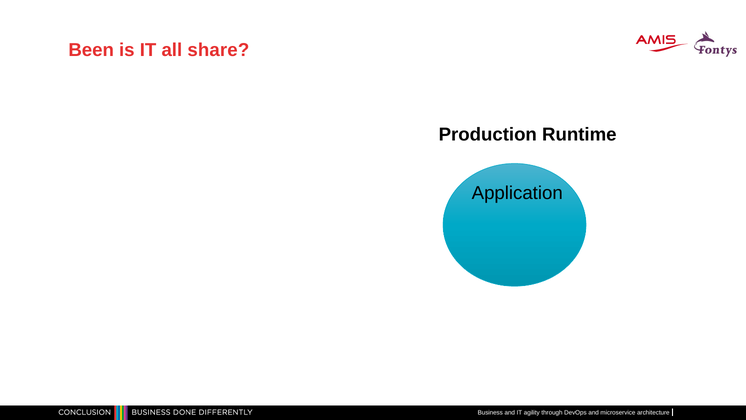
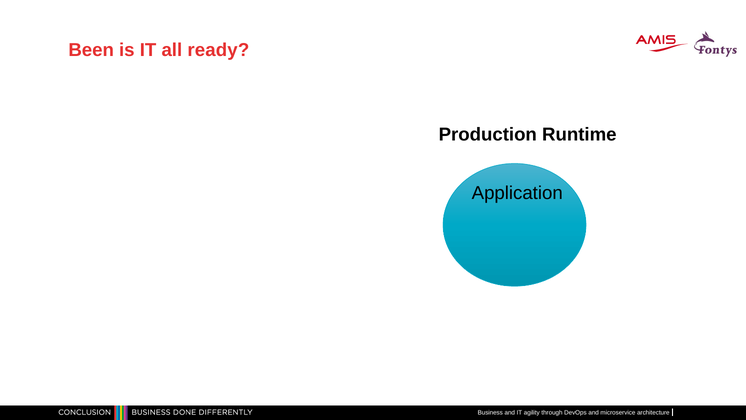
share: share -> ready (218, 50)
